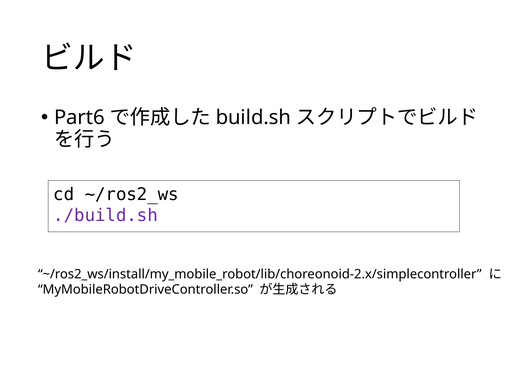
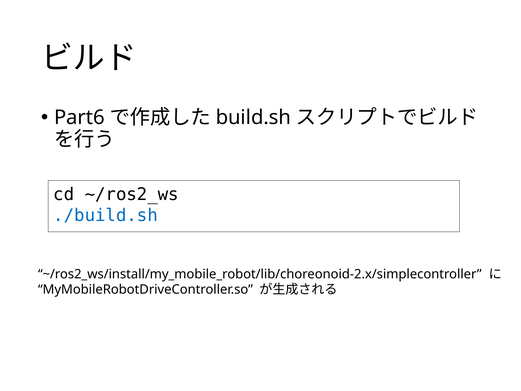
./build.sh colour: purple -> blue (106, 215)
